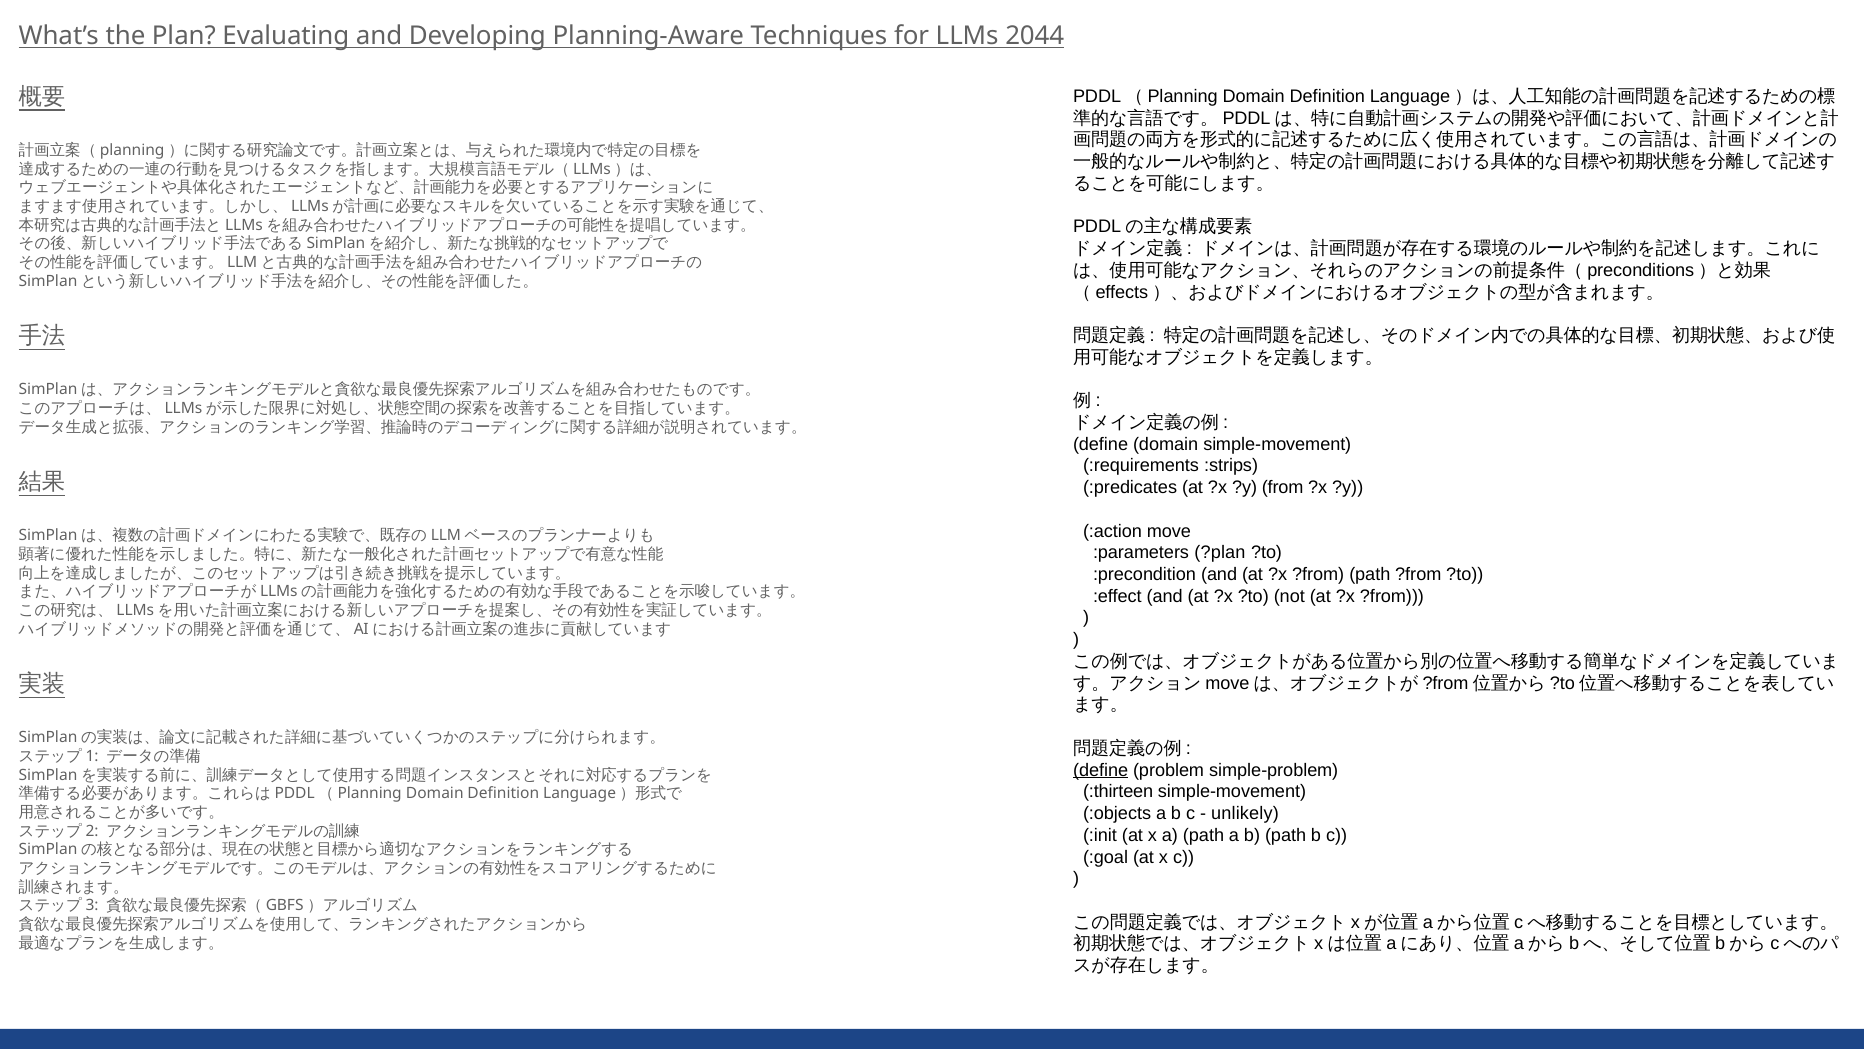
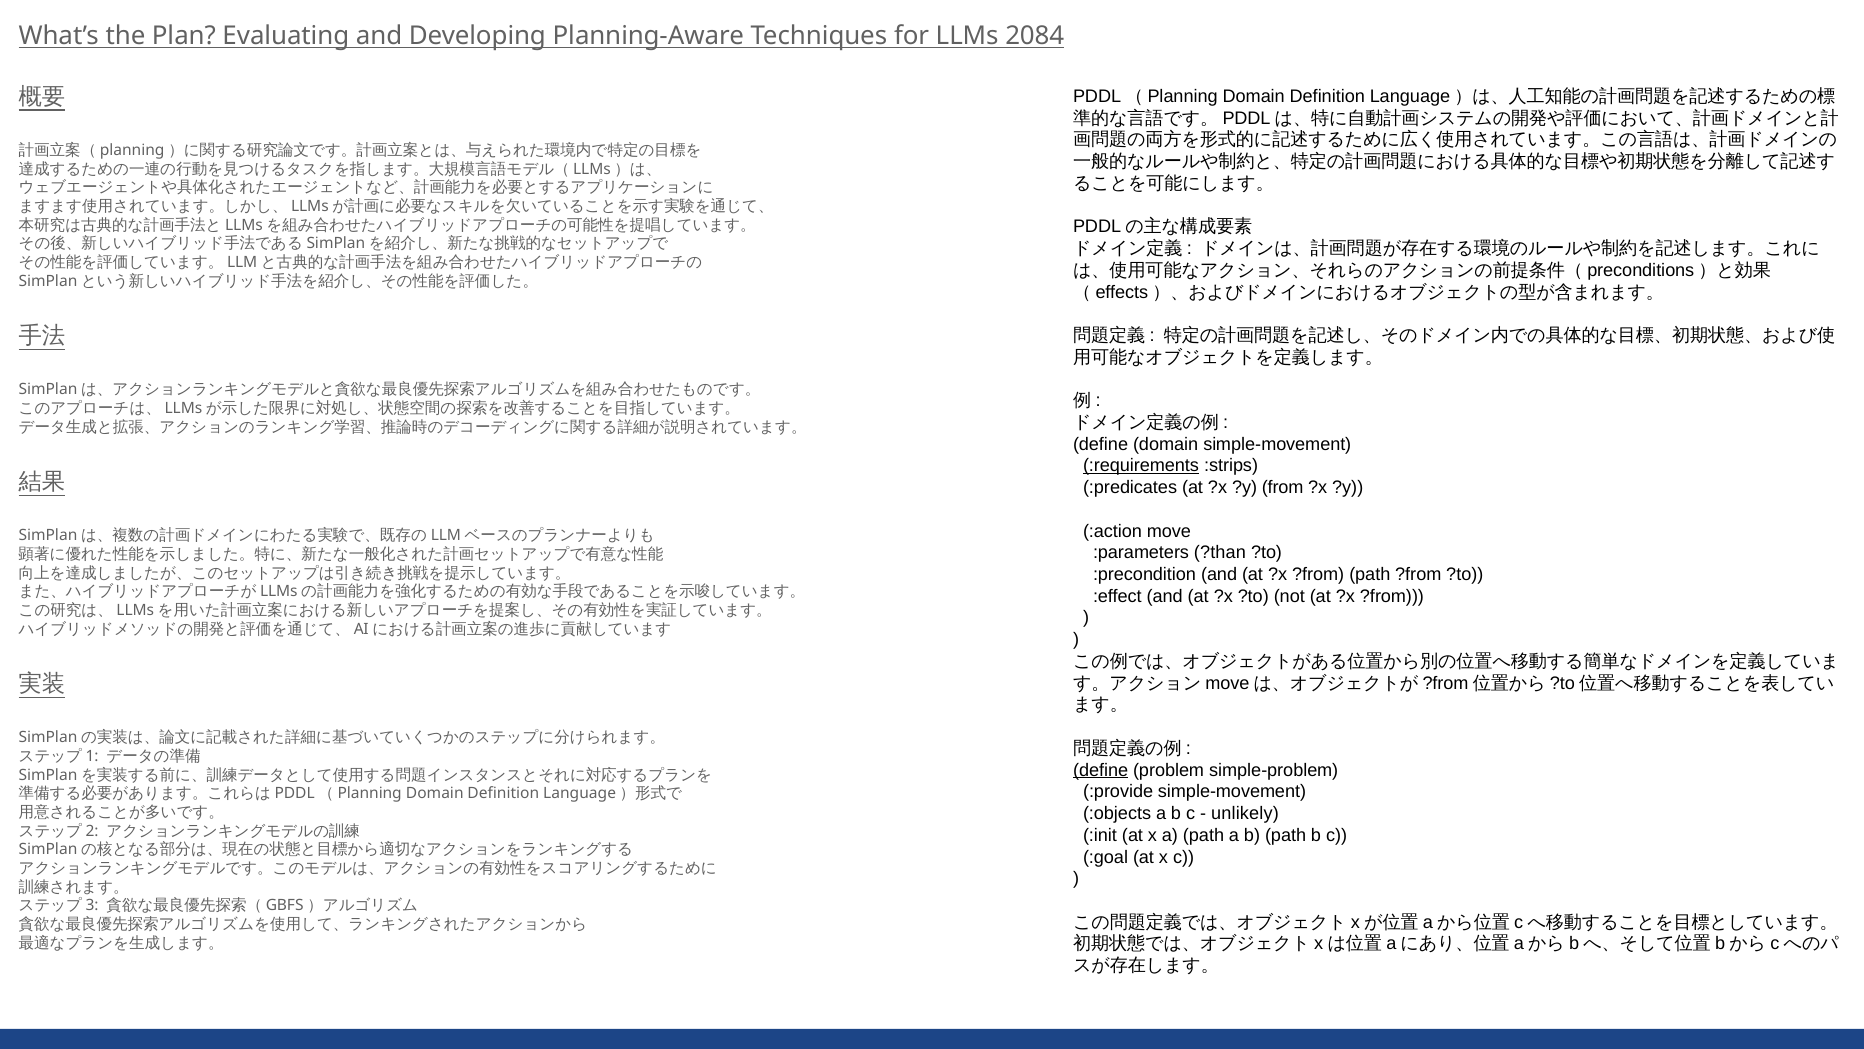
2044: 2044 -> 2084 (1035, 36)
:requirements underline: none -> present (1141, 466)
?plan: ?plan -> ?than (1220, 553)
:thirteen: :thirteen -> :provide (1118, 792)
